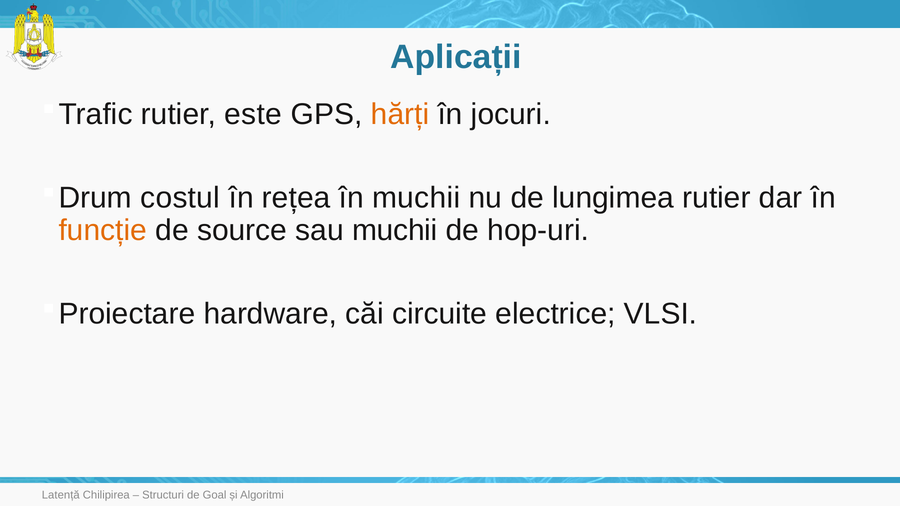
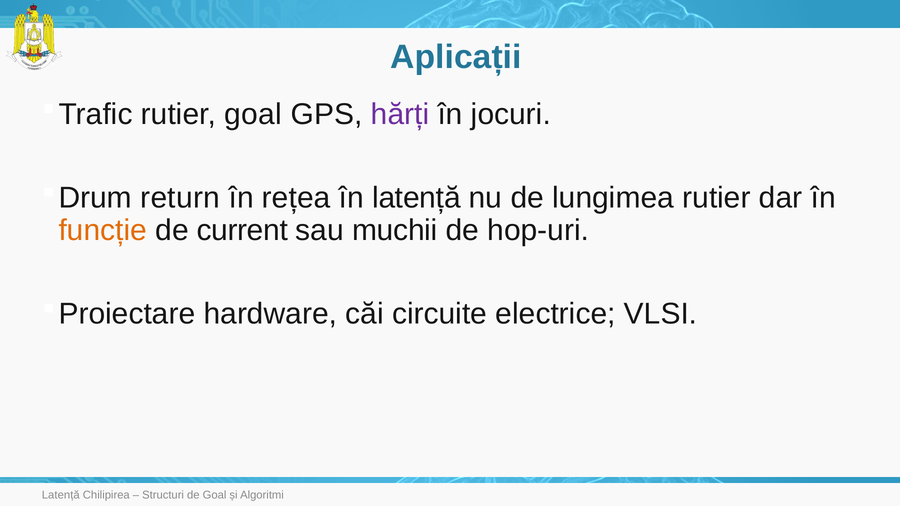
rutier este: este -> goal (253, 114)
hărți colour: orange -> purple (400, 114)
costul: costul -> return (180, 198)
în muchii: muchii -> latență (416, 198)
source: source -> current (242, 230)
